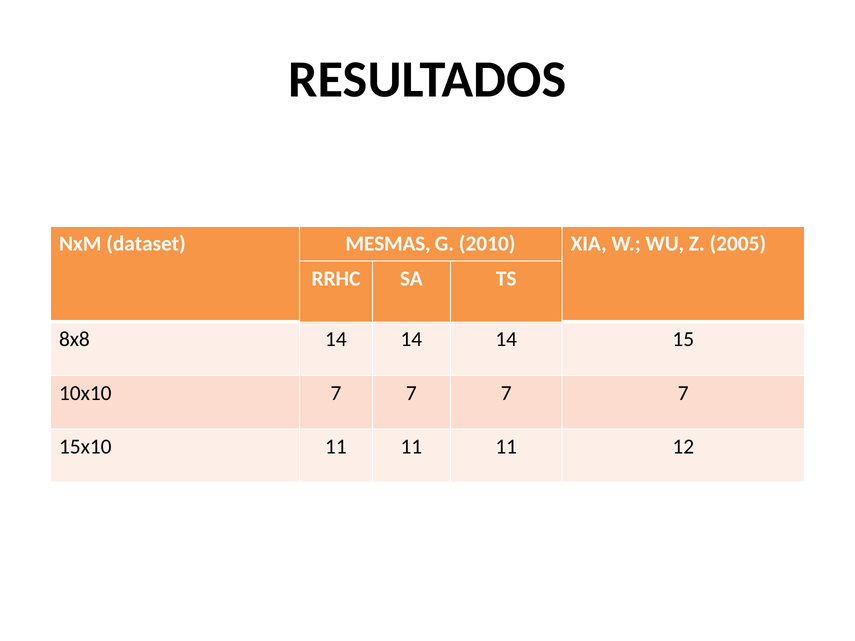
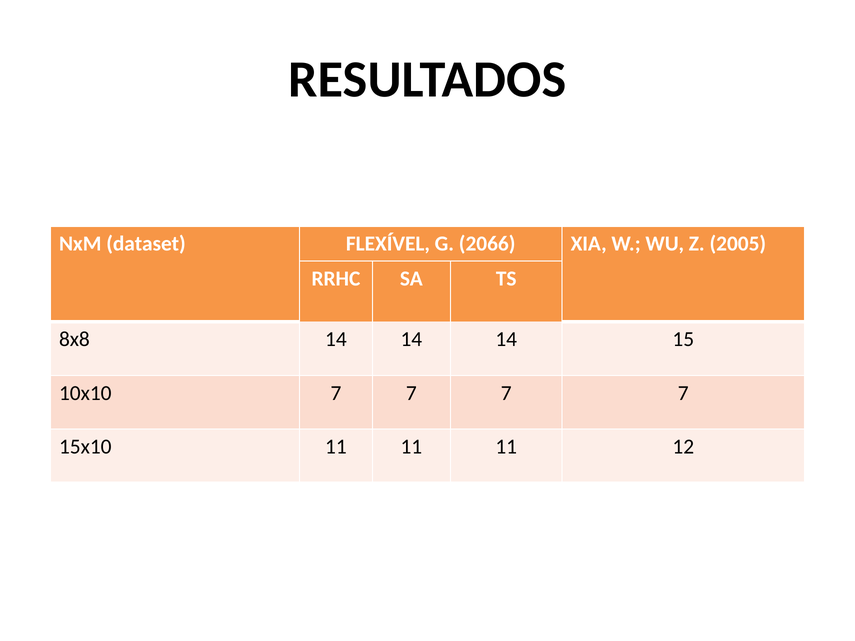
MESMAS: MESMAS -> FLEXÍVEL (388, 244)
2010: 2010 -> 2066 (487, 244)
